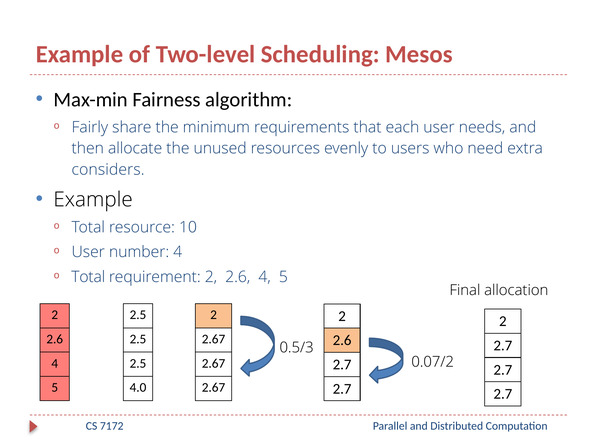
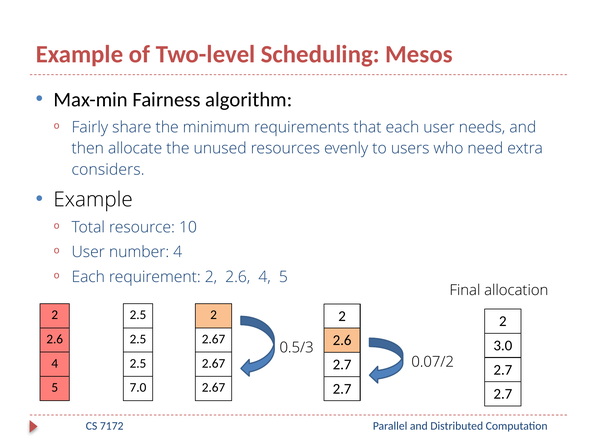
Total: Total -> Each (88, 277)
2.7: 2.7 -> 3.0 (503, 345)
4.0: 4.0 -> 7.0 (138, 387)
